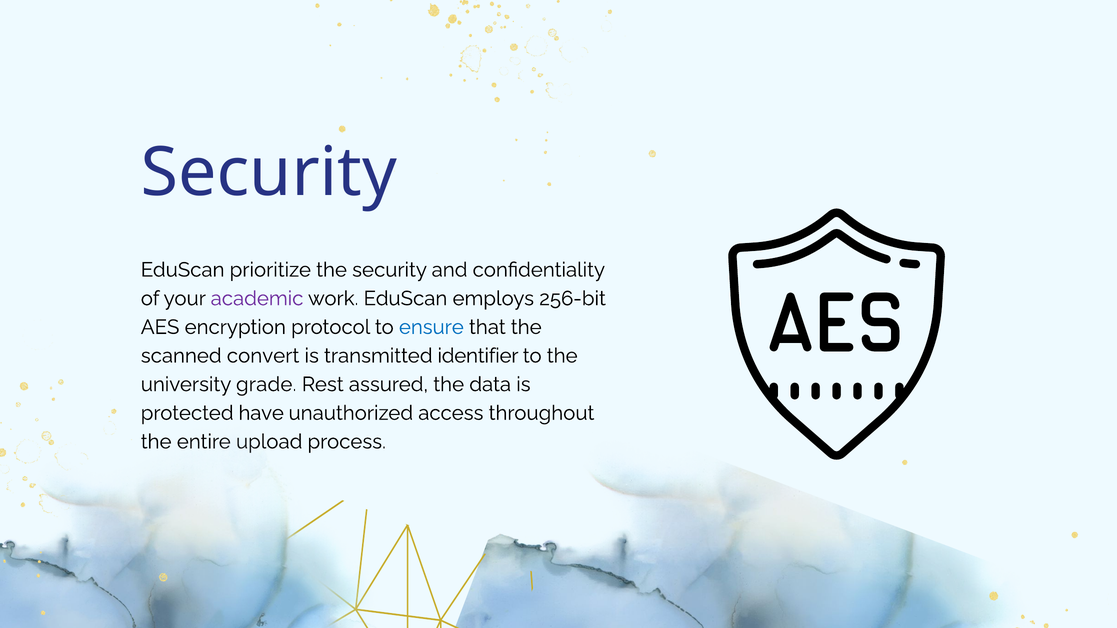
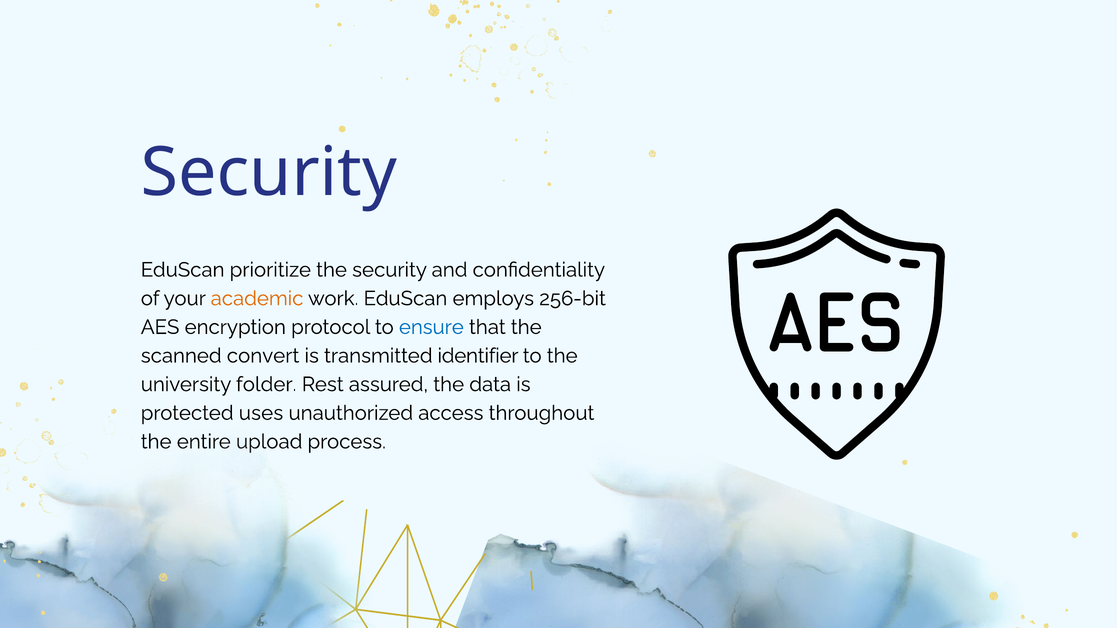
academic colour: purple -> orange (257, 299)
grade: grade -> folder (266, 385)
have: have -> uses (261, 413)
